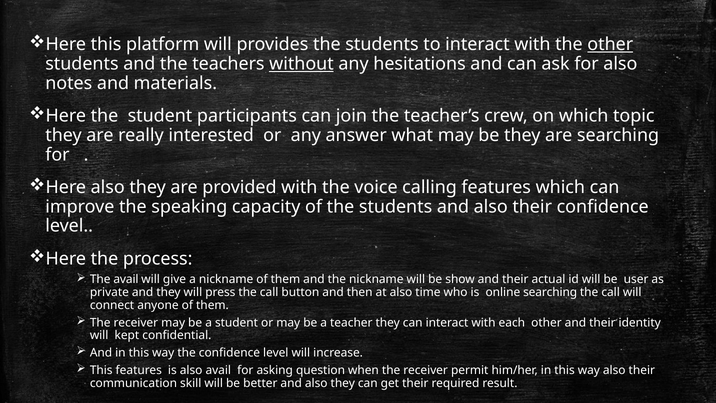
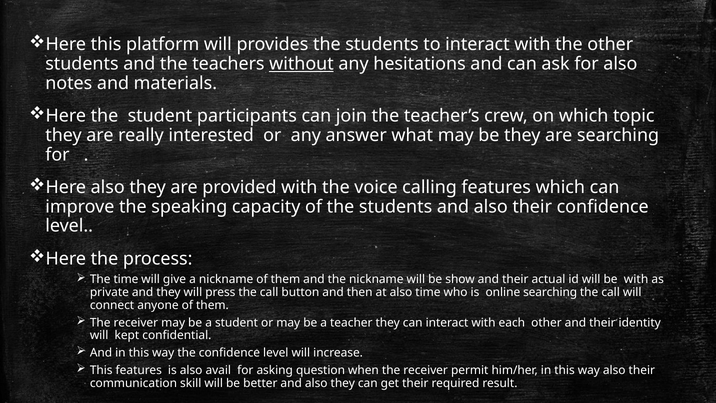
other underline: present -> none (610, 44)
The avail: avail -> time (126, 279)
be user: user -> with (636, 279)
